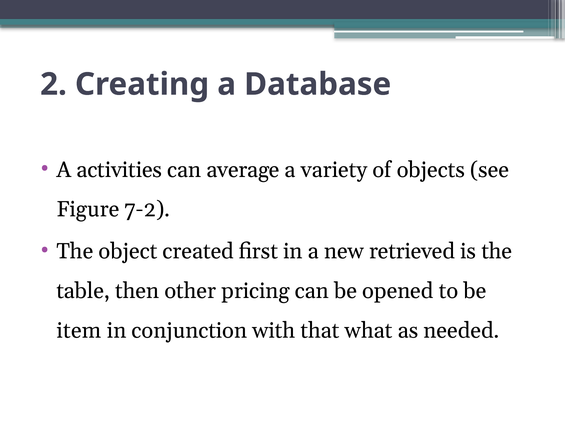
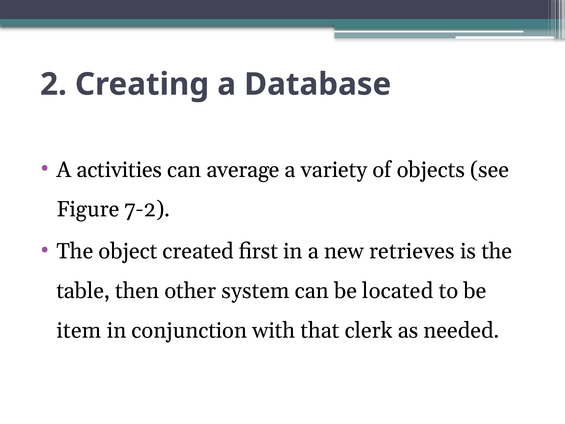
retrieved: retrieved -> retrieves (412, 251)
pricing: pricing -> system (256, 291)
opened: opened -> located (398, 291)
what: what -> clerk (369, 330)
